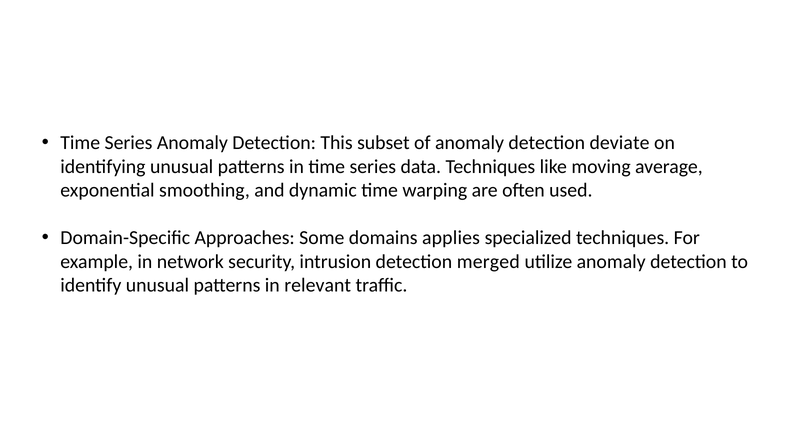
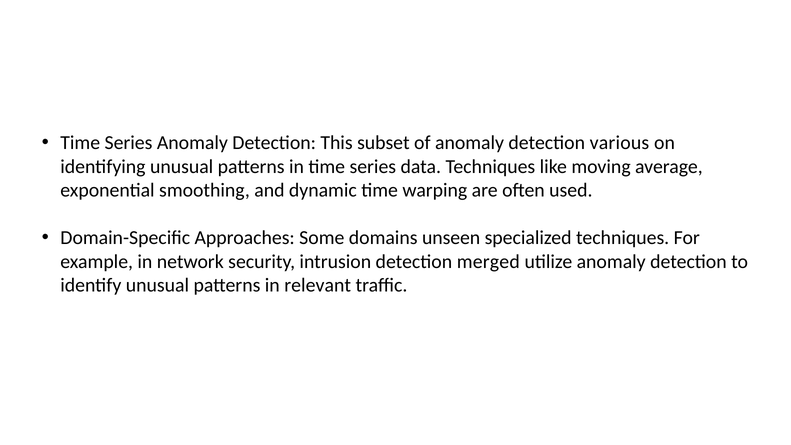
deviate: deviate -> various (619, 143)
applies: applies -> unseen (451, 238)
